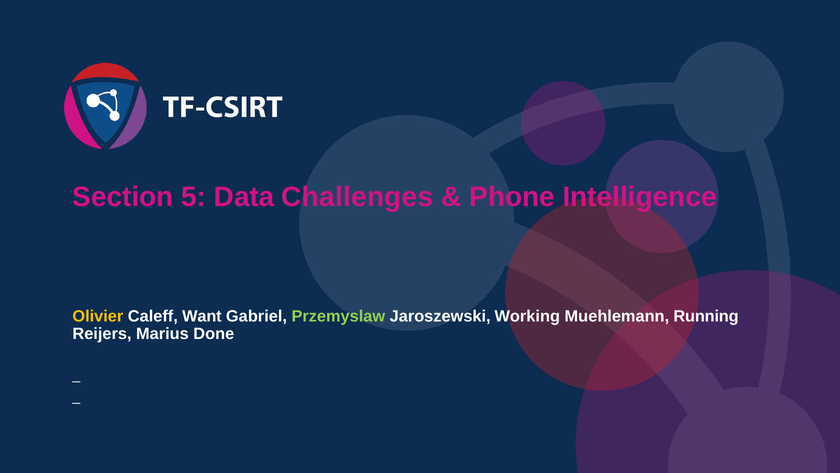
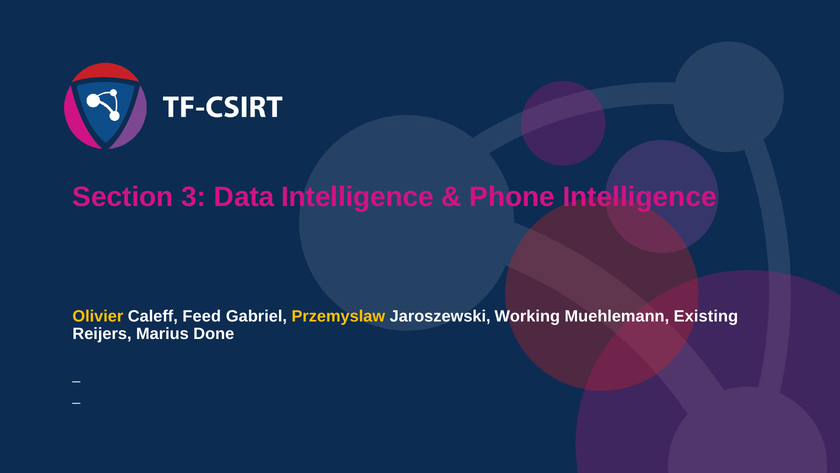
5: 5 -> 3 (194, 197)
Data Challenges: Challenges -> Intelligence (358, 197)
Want: Want -> Feed (202, 316)
Przemyslaw colour: light green -> yellow (338, 316)
Running: Running -> Existing (706, 316)
